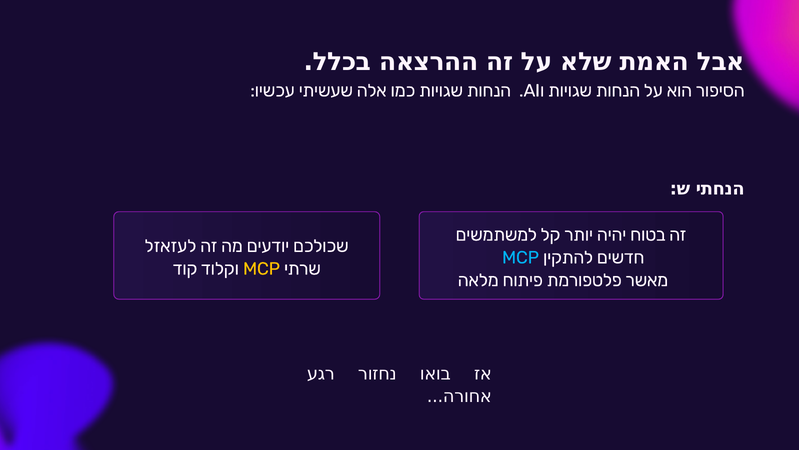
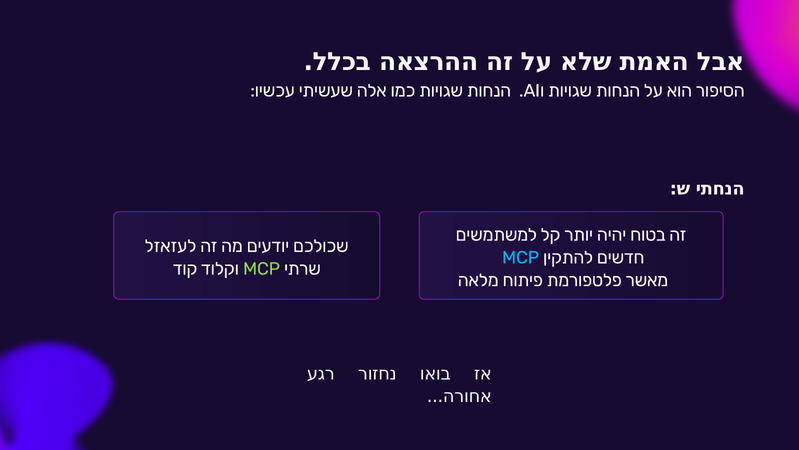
MCP colour: yellow -> light green (262, 268)
